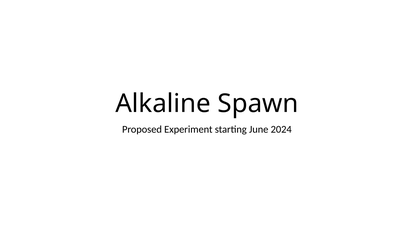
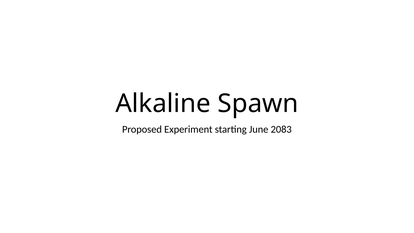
2024: 2024 -> 2083 (281, 129)
